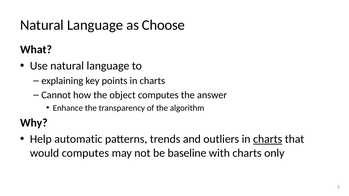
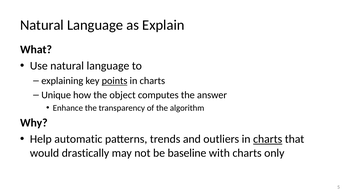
Choose: Choose -> Explain (163, 25)
points underline: none -> present (115, 81)
Cannot: Cannot -> Unique (56, 95)
would computes: computes -> drastically (85, 153)
